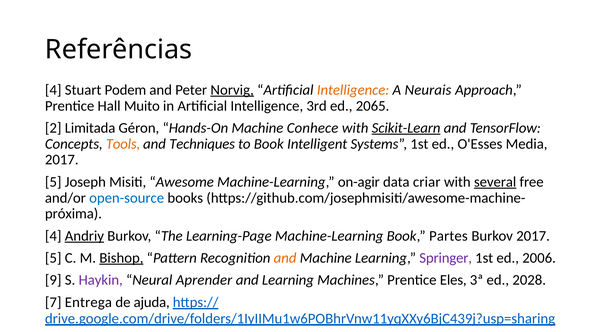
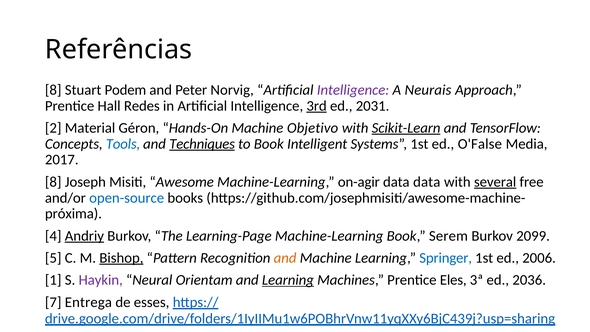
4: 4 -> 8 (53, 90)
Norvig underline: present -> none (232, 90)
Intelligence colour: orange -> purple (353, 90)
Muito: Muito -> Redes (142, 106)
3rd underline: none -> present (317, 106)
2065: 2065 -> 2031 (373, 106)
Limitada: Limitada -> Material (90, 128)
Conhece: Conhece -> Objetivo (313, 128)
Tools colour: orange -> blue (123, 144)
Techniques underline: none -> present (202, 144)
O'Esses: O'Esses -> O'False (480, 144)
5: 5 -> 8 (53, 182)
data criar: criar -> data (427, 182)
Partes: Partes -> Serem (448, 236)
Burkov 2017: 2017 -> 2099 (533, 236)
Springer colour: purple -> blue (446, 258)
9: 9 -> 1 (53, 280)
Aprender: Aprender -> Orientam (204, 280)
Learning underline: none -> present (288, 280)
2028: 2028 -> 2036 (529, 280)
ajuda: ajuda -> esses (152, 302)
